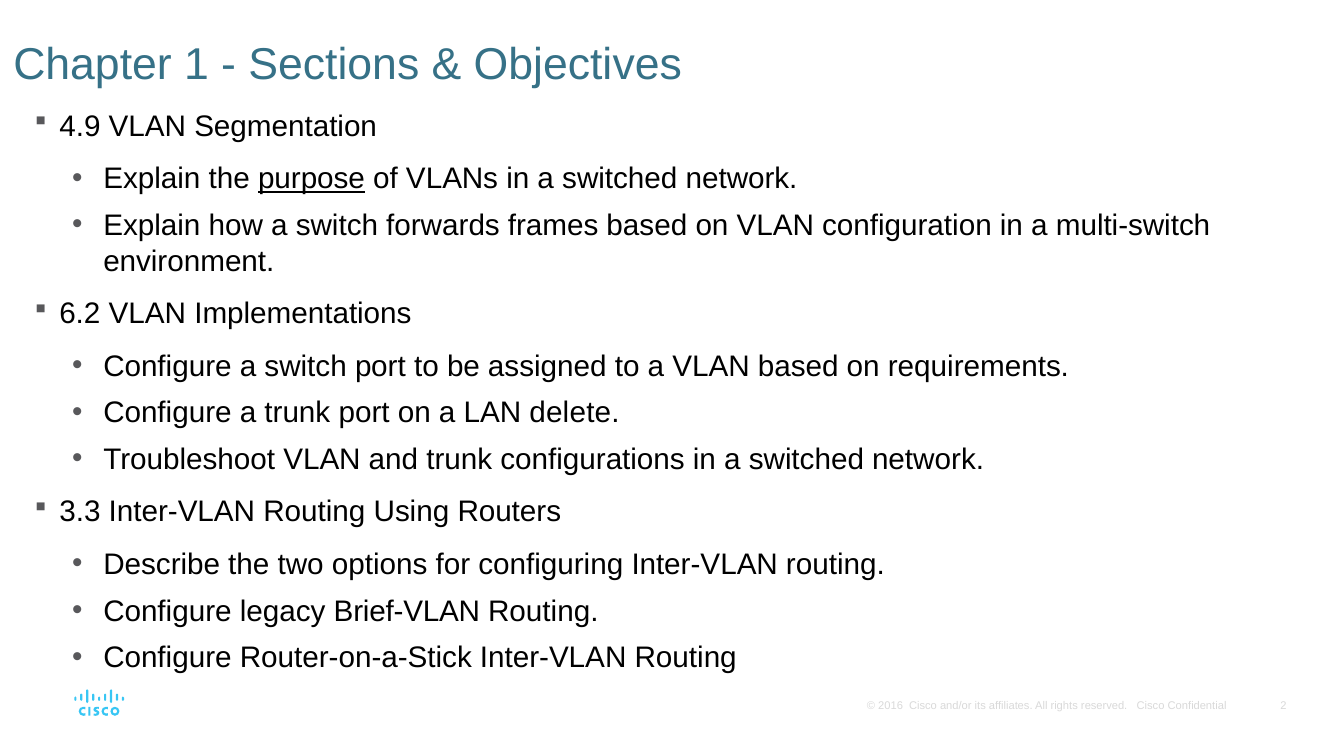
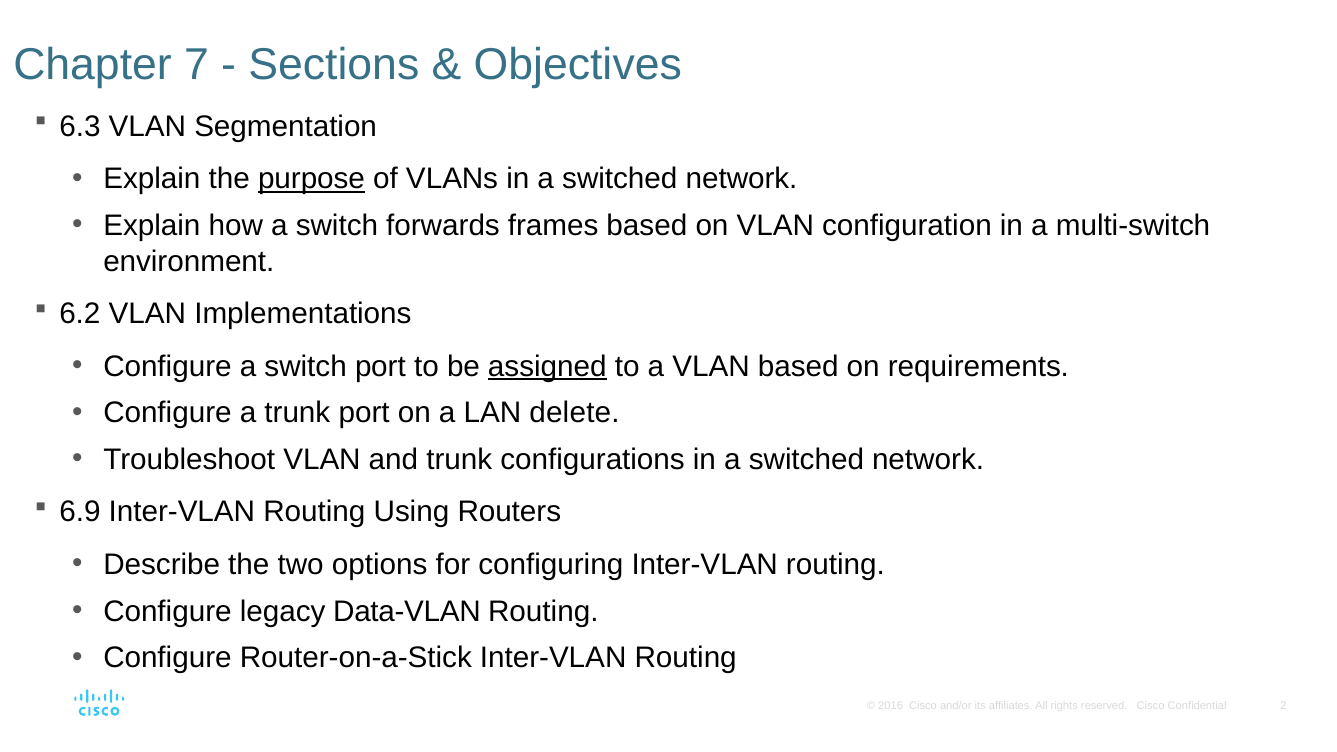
1: 1 -> 7 (197, 65)
4.9: 4.9 -> 6.3 (80, 127)
assigned underline: none -> present (547, 366)
3.3: 3.3 -> 6.9 (80, 512)
Brief-VLAN: Brief-VLAN -> Data-VLAN (407, 611)
